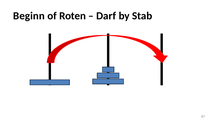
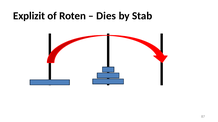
Beginn: Beginn -> Explizit (29, 16)
Darf: Darf -> Dies (106, 16)
